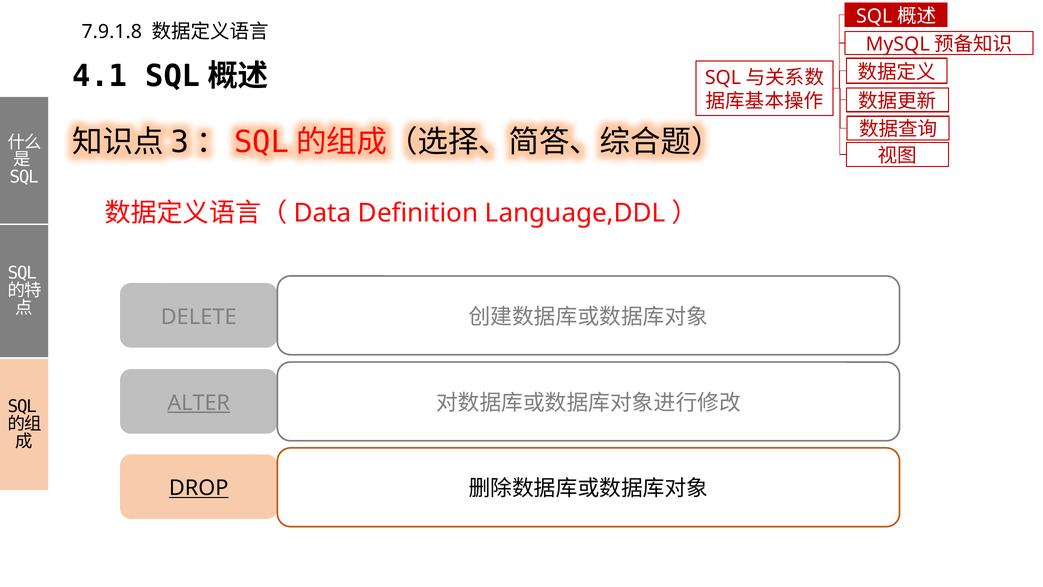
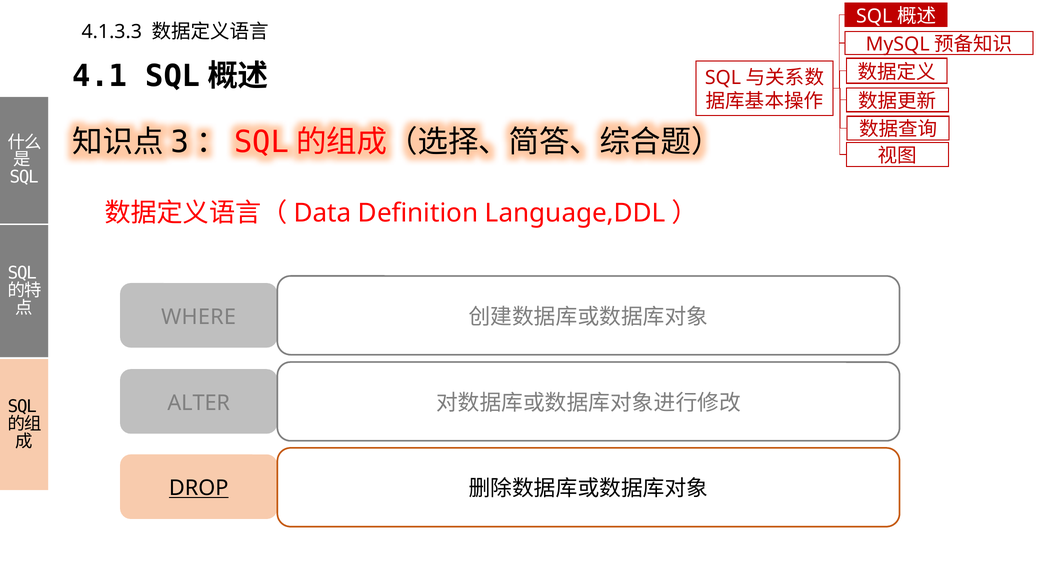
7.9.1.8: 7.9.1.8 -> 4.1.3.3 (112, 32)
DELETE: DELETE -> WHERE (199, 317)
ALTER underline: present -> none (199, 403)
